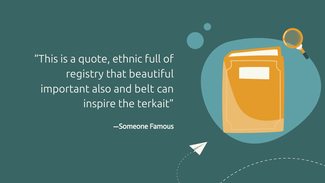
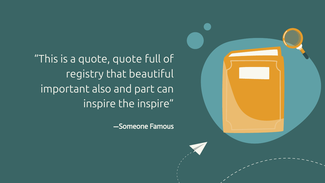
quote ethnic: ethnic -> quote (127, 59)
belt: belt -> part (144, 89)
the terkait: terkait -> inspire (155, 104)
